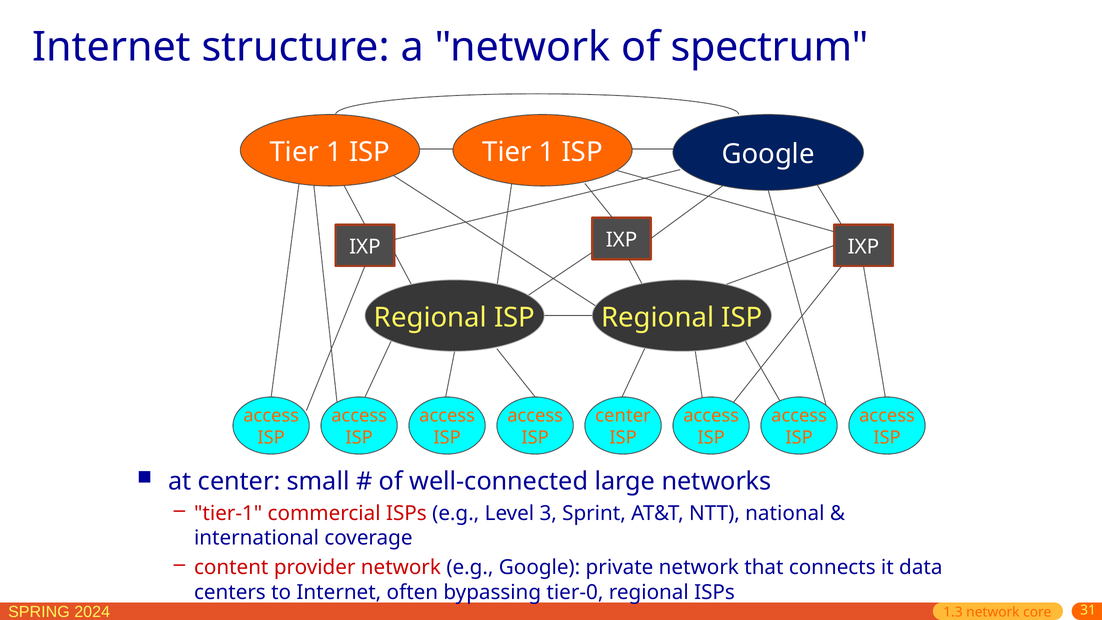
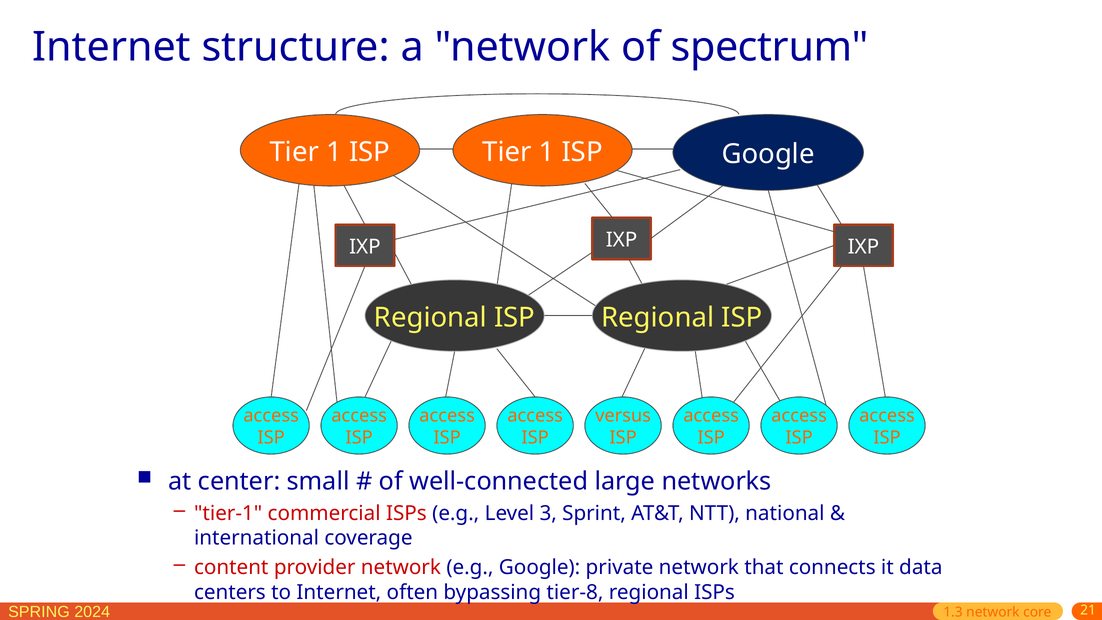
center: center -> versus (623, 416)
tier-0: tier-0 -> tier-8 (575, 592)
31: 31 -> 21 (1088, 610)
